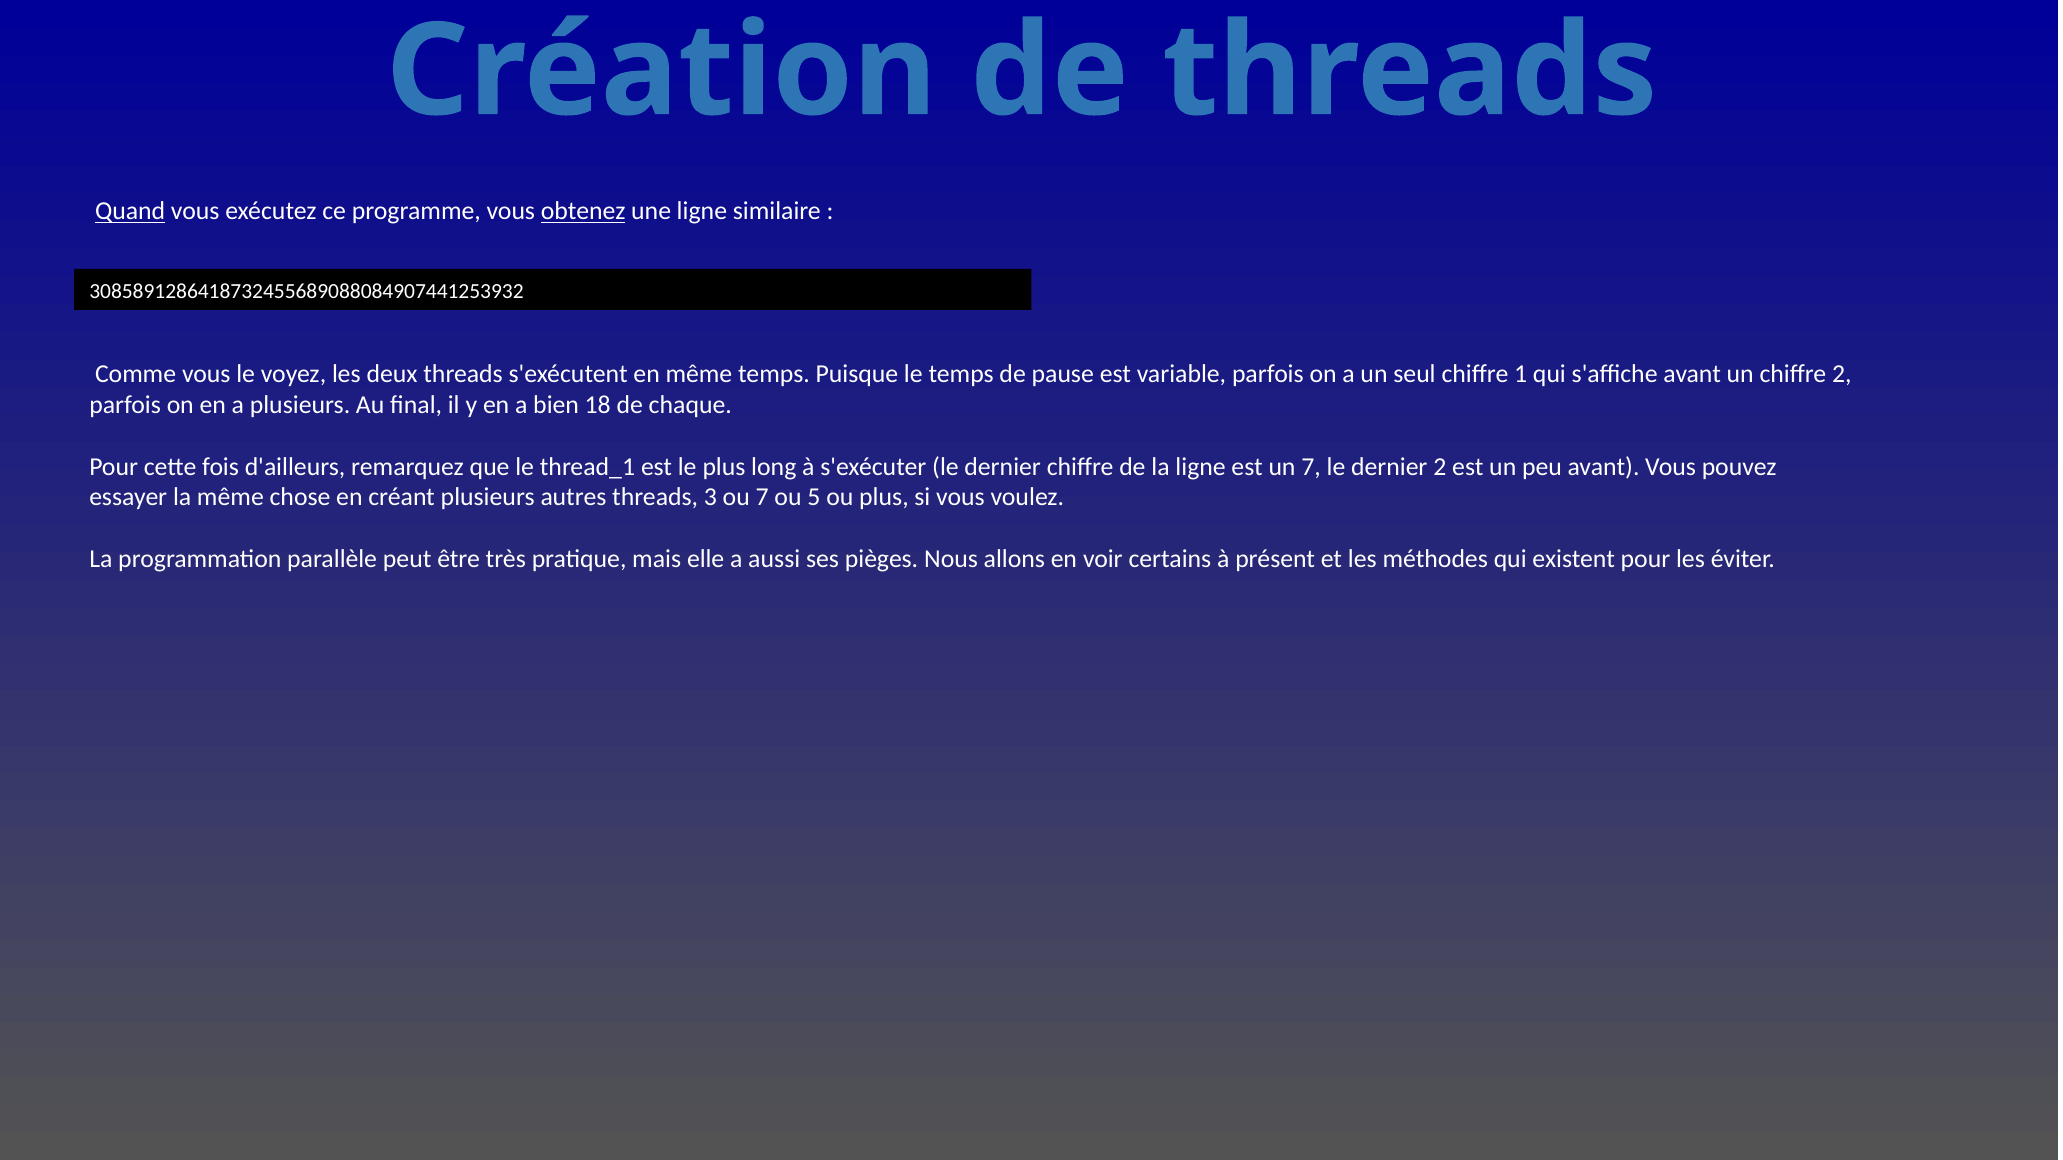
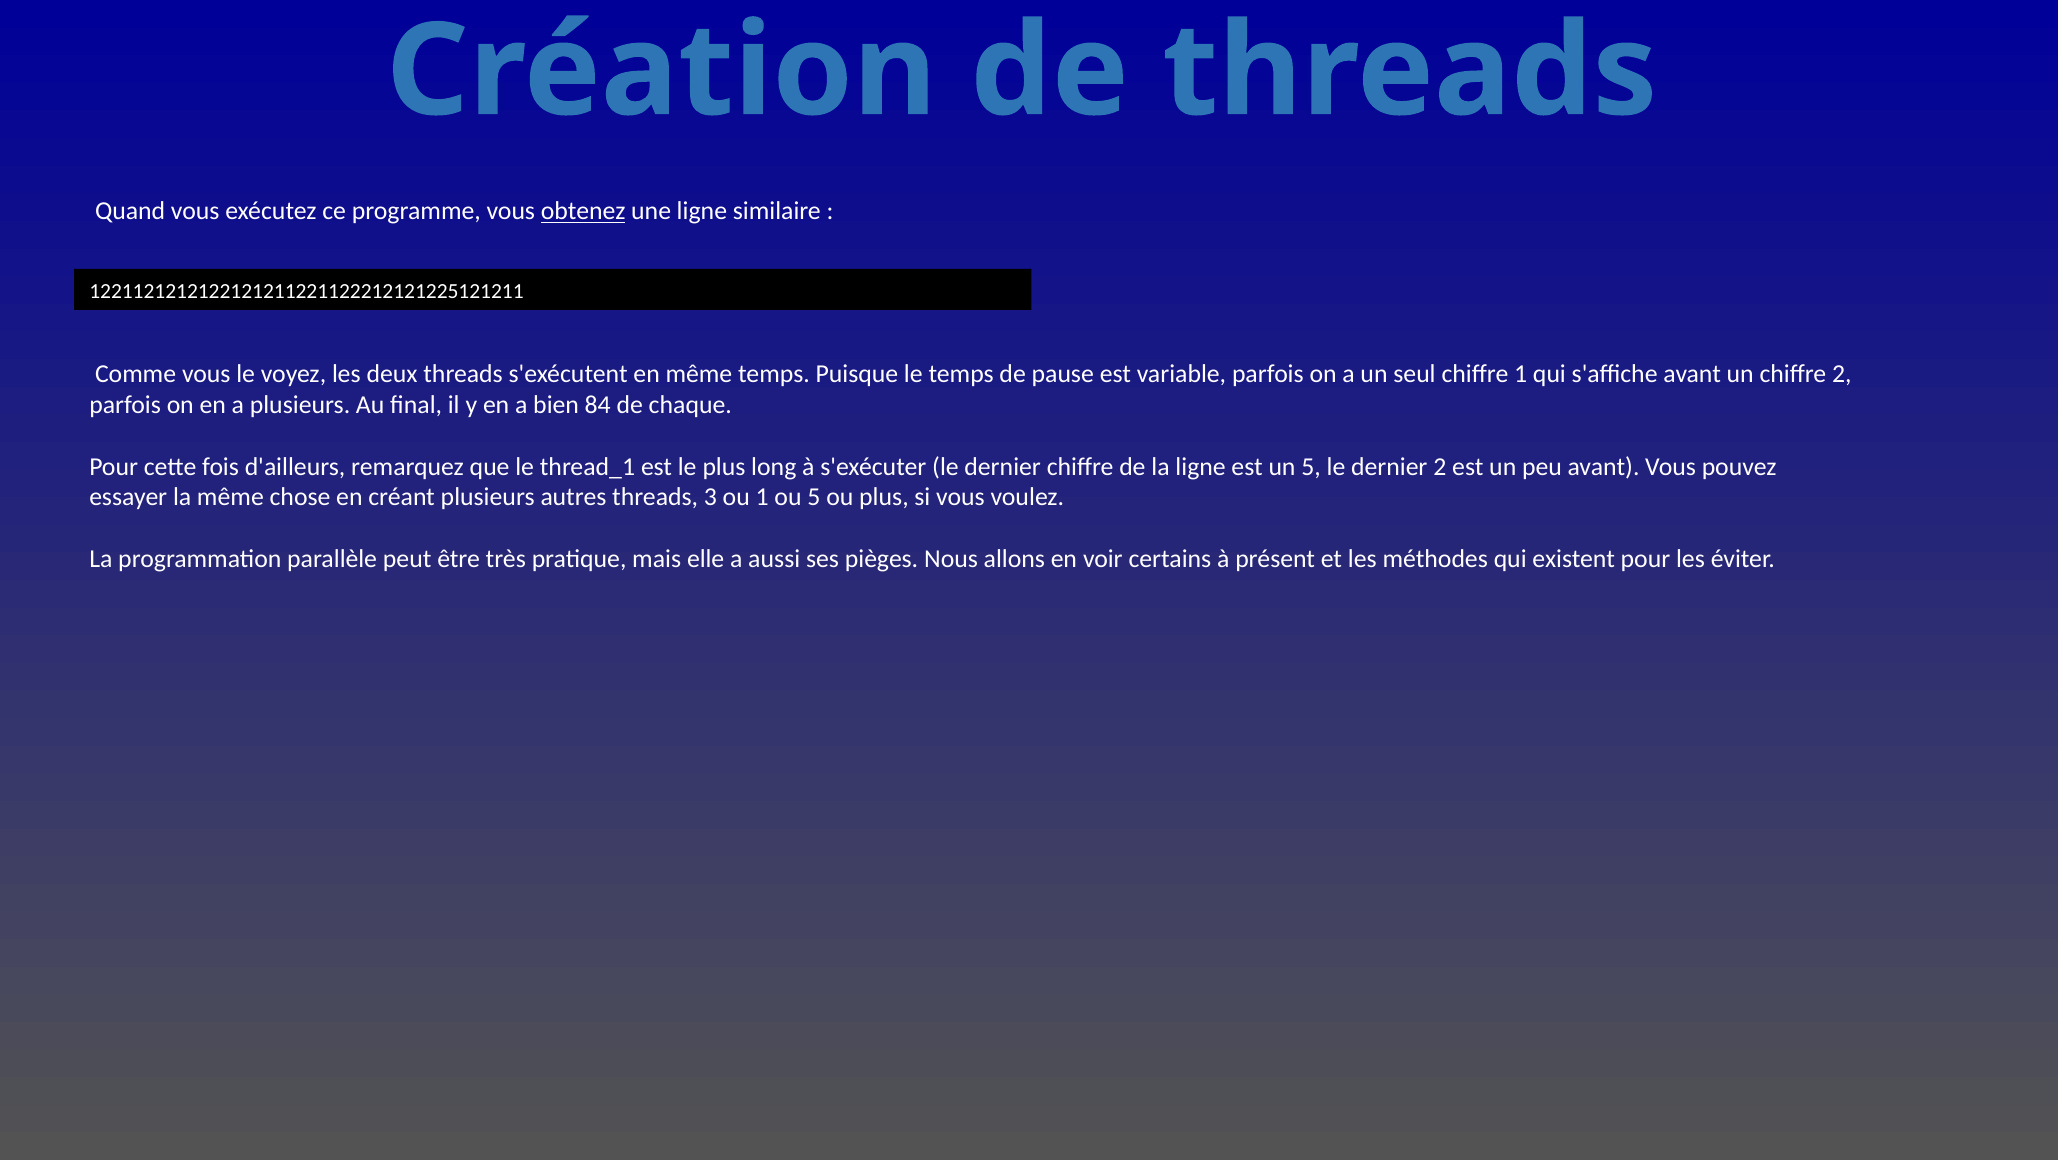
Quand underline: present -> none (130, 211)
3085891286418732455689088084907441253932: 3085891286418732455689088084907441253932 -> 1221121212122121211221122212121225121211 (306, 291)
18: 18 -> 84 (598, 405)
un 7: 7 -> 5 (1311, 467)
ou 7: 7 -> 1 (762, 498)
